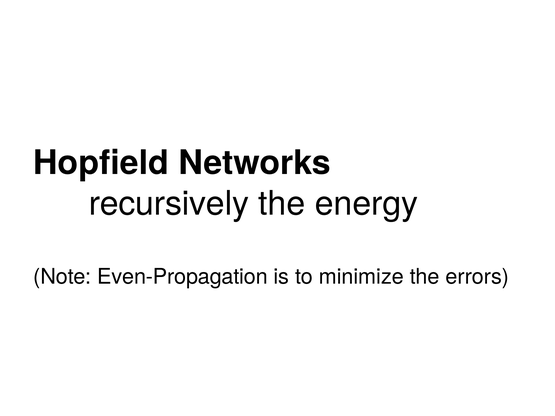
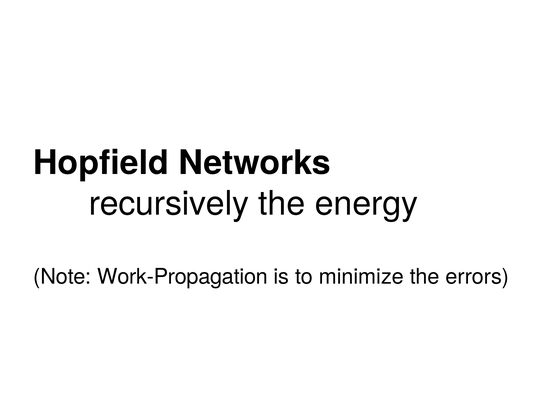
Even-Propagation: Even-Propagation -> Work-Propagation (183, 277)
